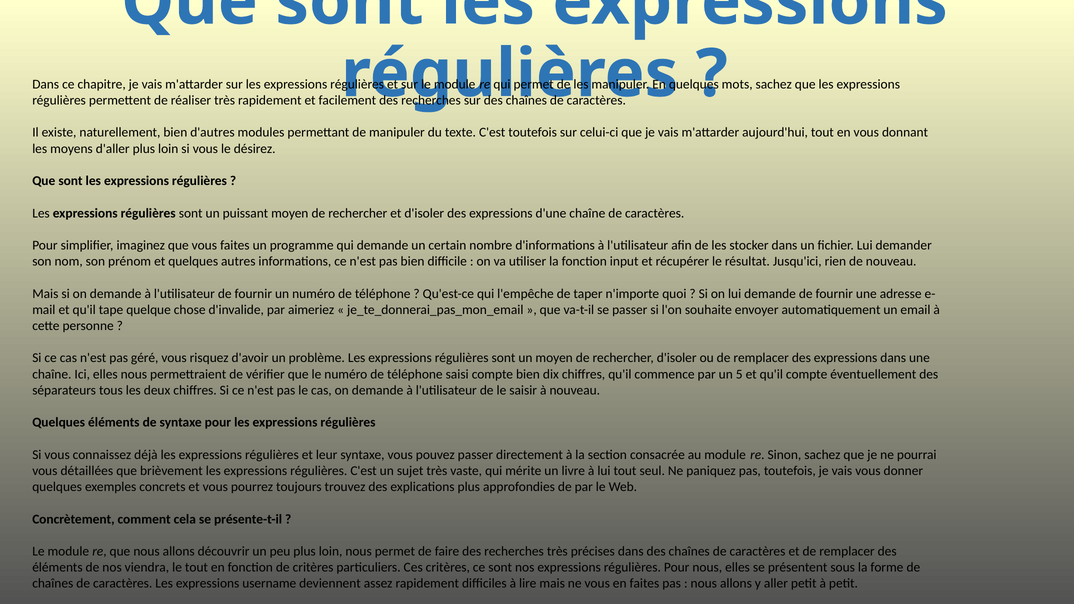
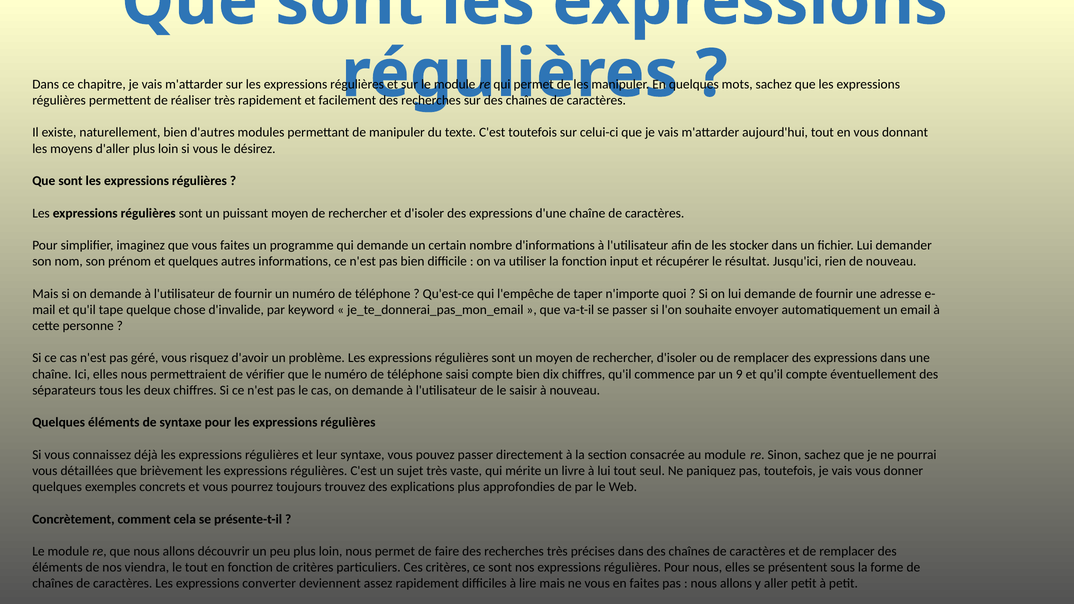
aimeriez: aimeriez -> keyword (311, 310)
5: 5 -> 9 (739, 374)
username: username -> converter (269, 584)
